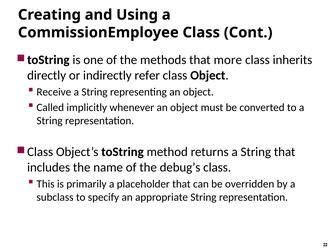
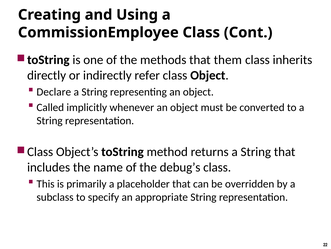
more: more -> them (228, 60)
Receive: Receive -> Declare (54, 92)
